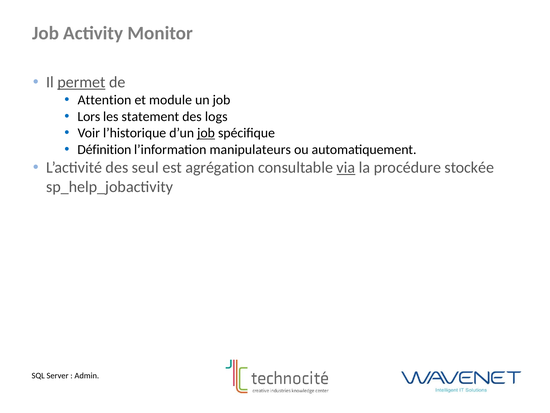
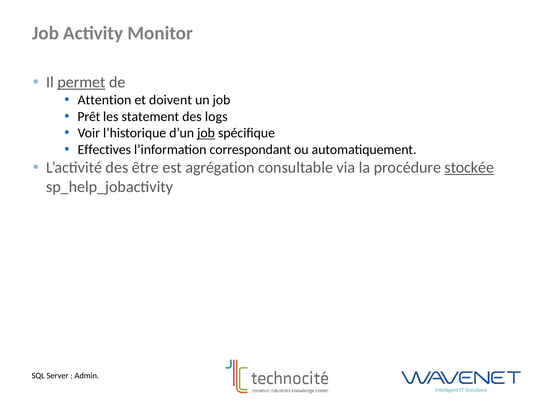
module: module -> doivent (170, 100)
Lors: Lors -> Prêt (89, 116)
Définition: Définition -> Effectives (104, 149)
manipulateurs: manipulateurs -> correspondant (250, 149)
seul: seul -> être (145, 167)
via underline: present -> none (346, 167)
stockée underline: none -> present (469, 167)
